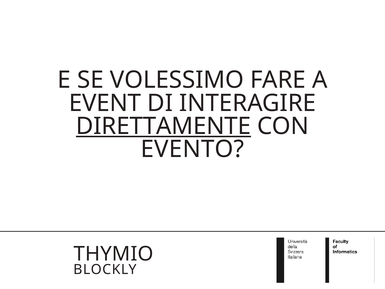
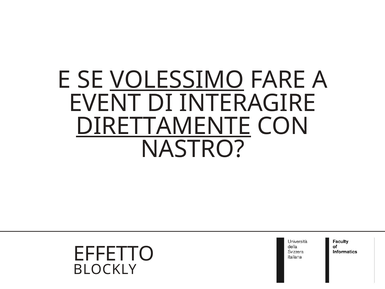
VOLESSIMO underline: none -> present (177, 80)
EVENTO: EVENTO -> NASTRO (193, 149)
THYMIO: THYMIO -> EFFETTO (114, 254)
